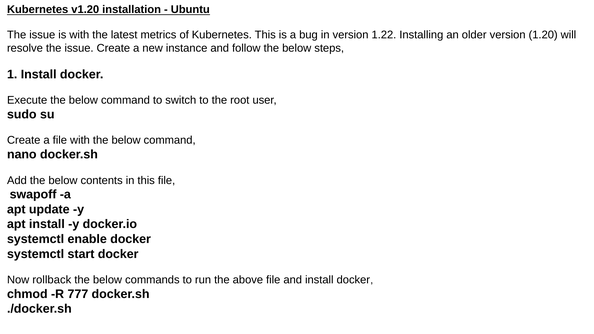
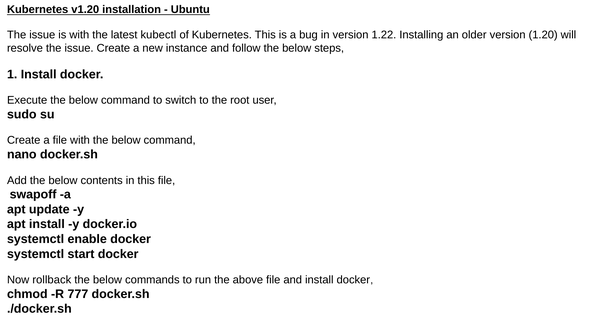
metrics: metrics -> kubectl (158, 35)
